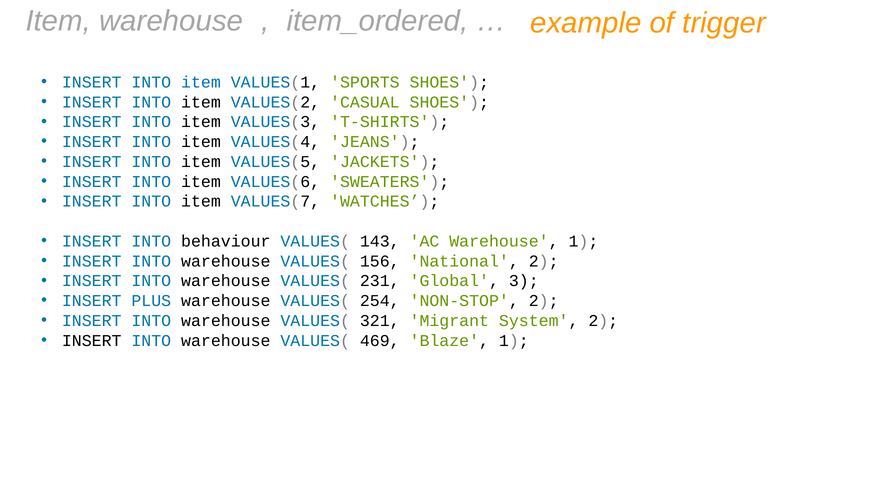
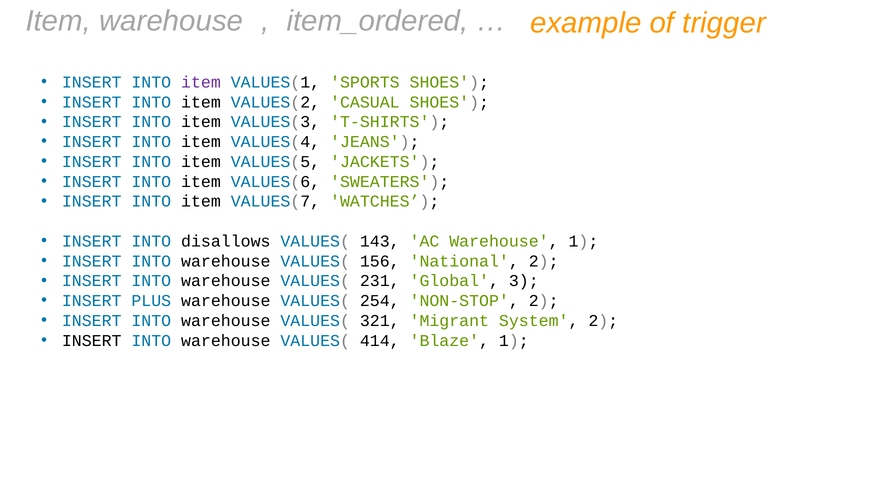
item colour: blue -> purple (201, 82)
behaviour: behaviour -> disallows (226, 241)
469: 469 -> 414 (380, 340)
